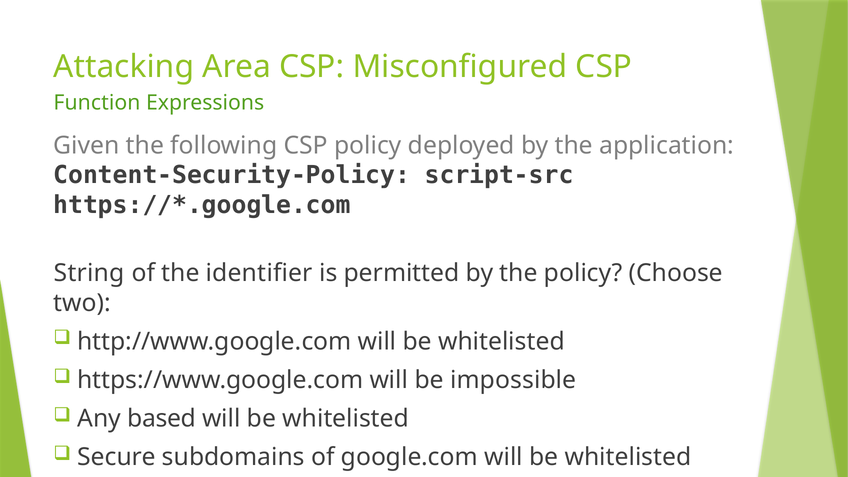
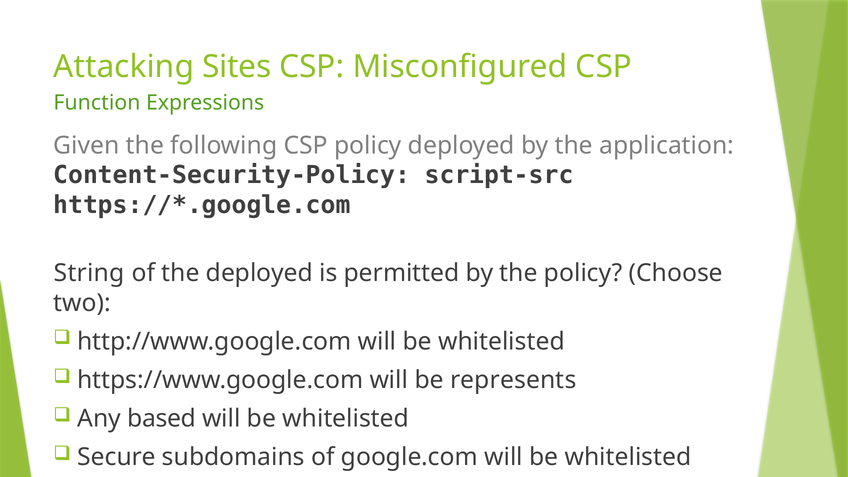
Area: Area -> Sites (237, 67)
the identifier: identifier -> deployed (259, 273)
impossible: impossible -> represents (513, 380)
